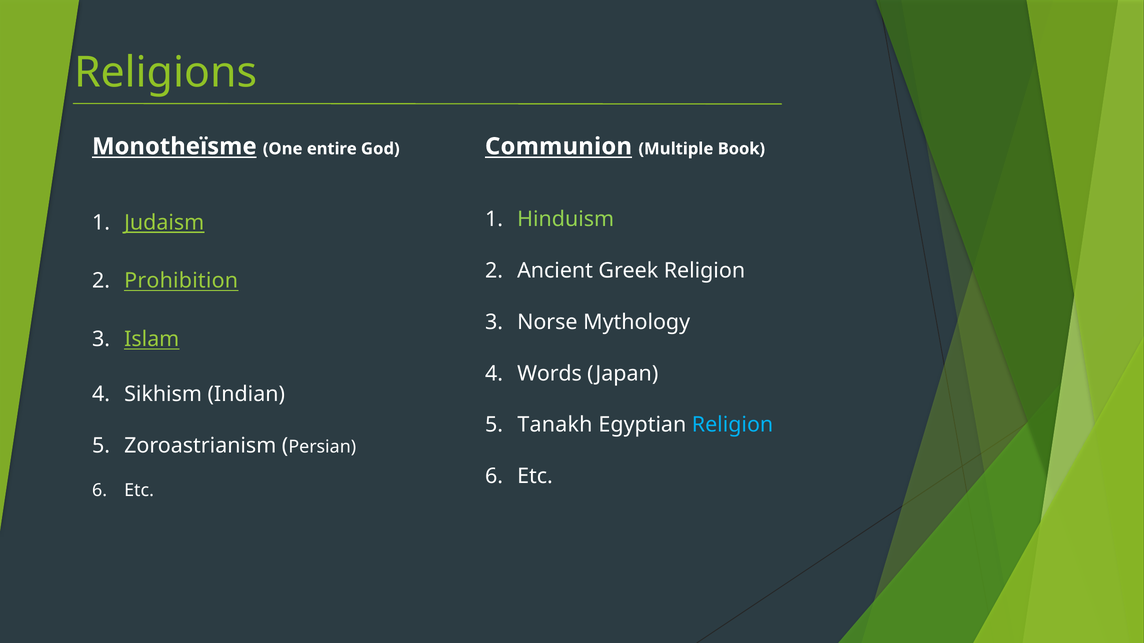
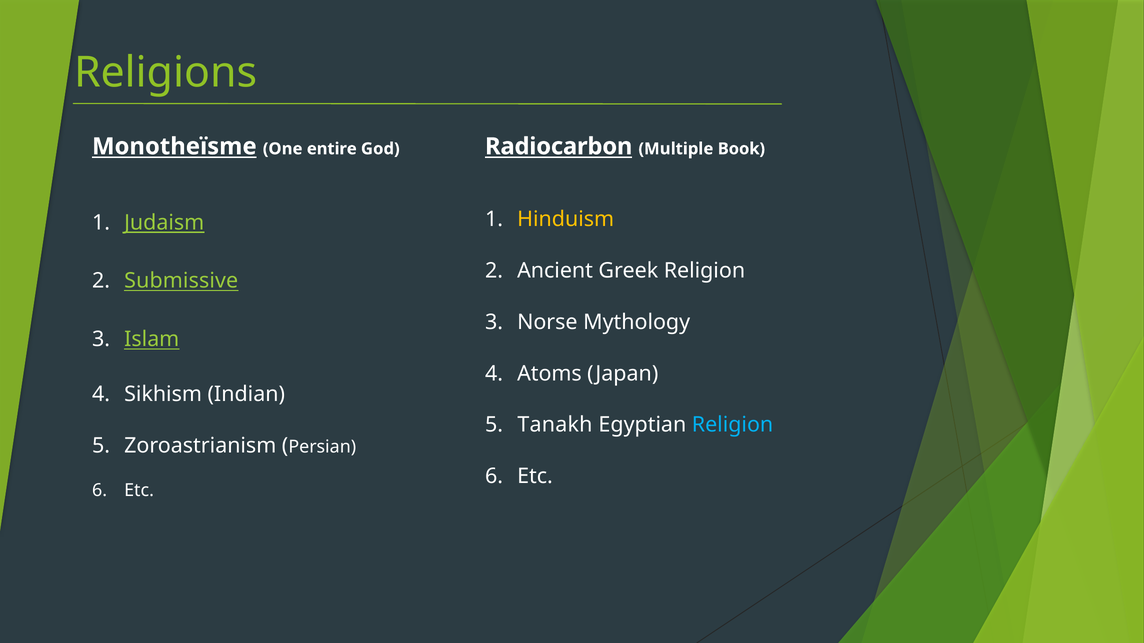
Communion: Communion -> Radiocarbon (559, 147)
Hinduism colour: light green -> yellow (566, 219)
Prohibition: Prohibition -> Submissive (181, 281)
Words: Words -> Atoms (549, 374)
